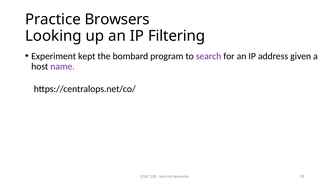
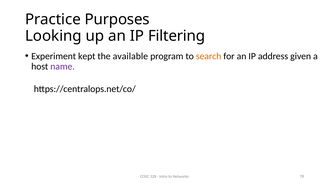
Browsers: Browsers -> Purposes (117, 19)
bombard: bombard -> available (130, 56)
search colour: purple -> orange (209, 56)
